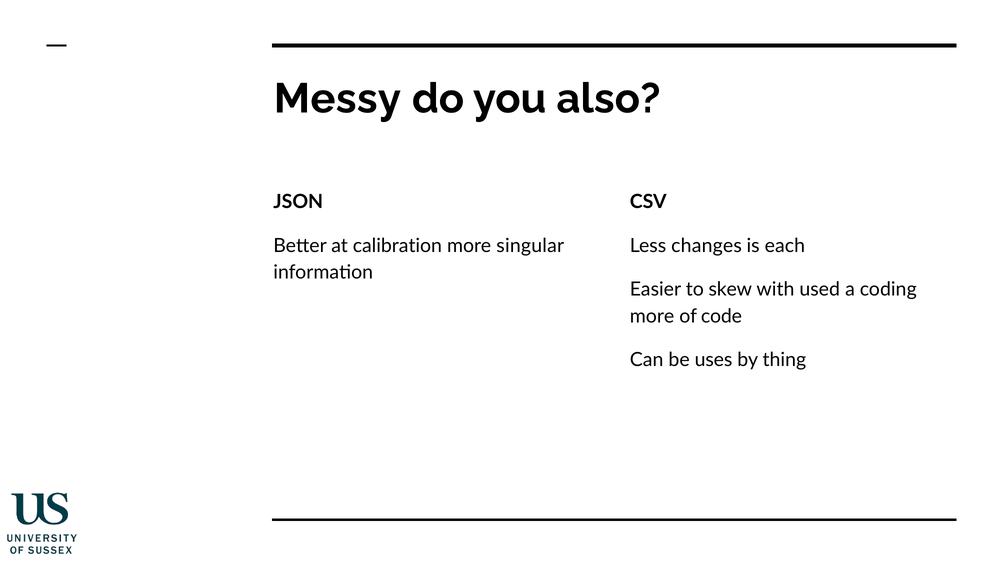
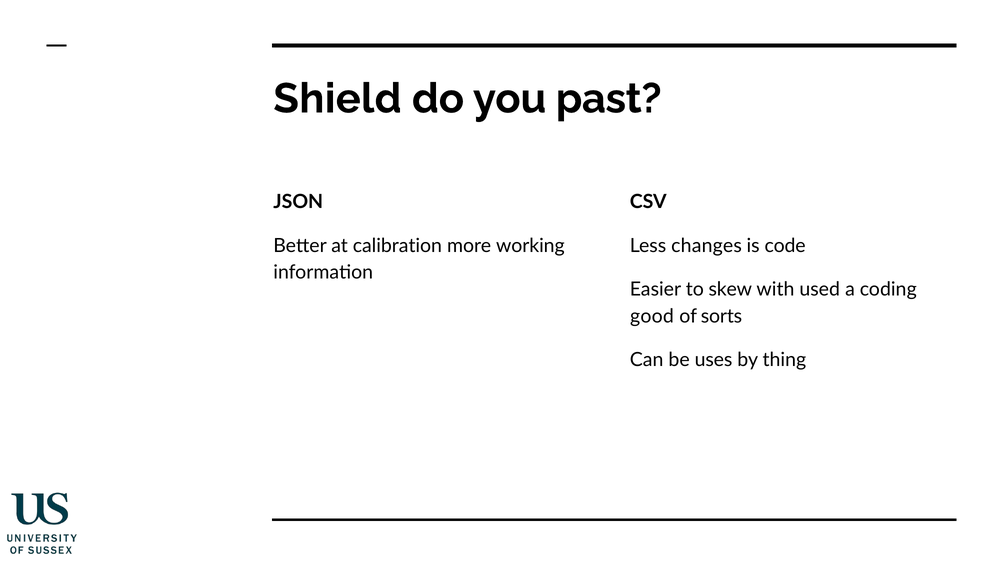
Messy: Messy -> Shield (337, 99)
also: also -> past (609, 99)
singular: singular -> working (530, 246)
each: each -> code (785, 246)
more: more -> good (652, 316)
code: code -> sorts (721, 316)
